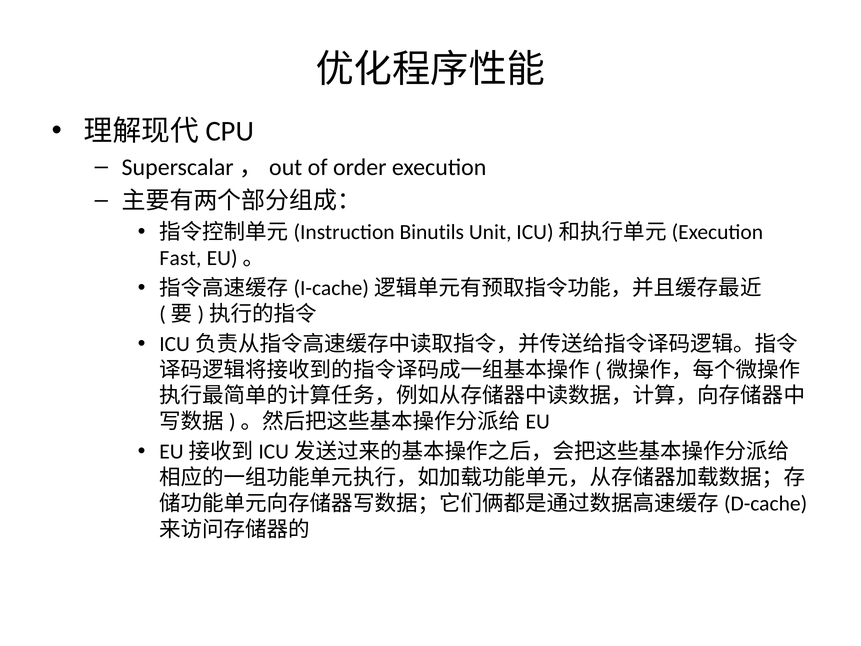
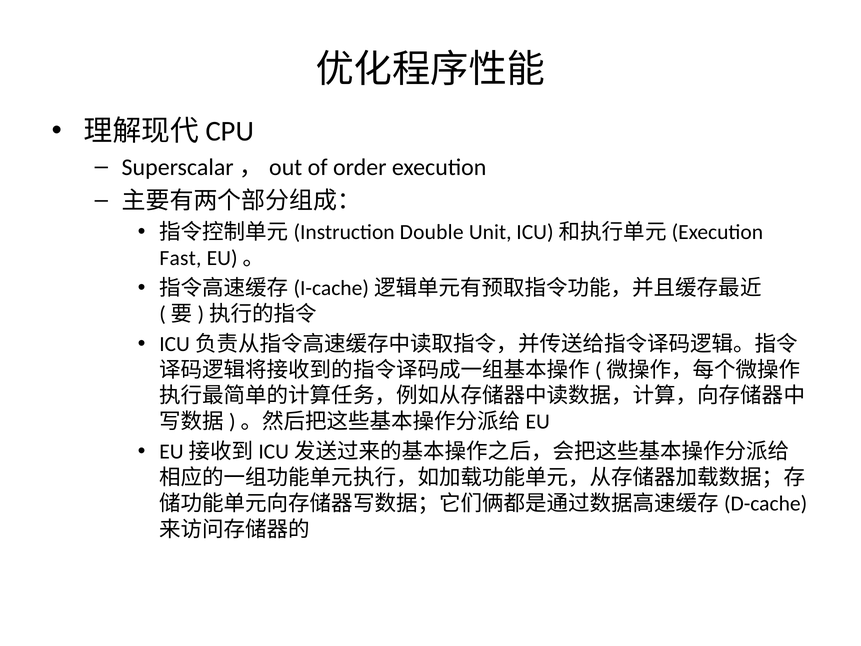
Binutils: Binutils -> Double (432, 232)
